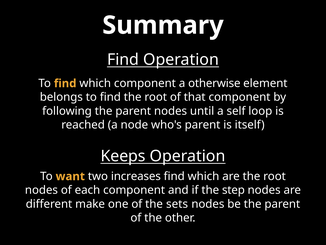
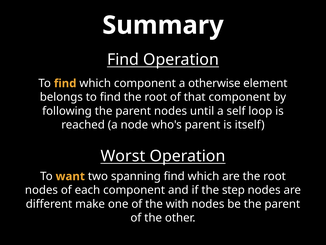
Keeps: Keeps -> Worst (123, 156)
increases: increases -> spanning (136, 176)
sets: sets -> with (177, 204)
